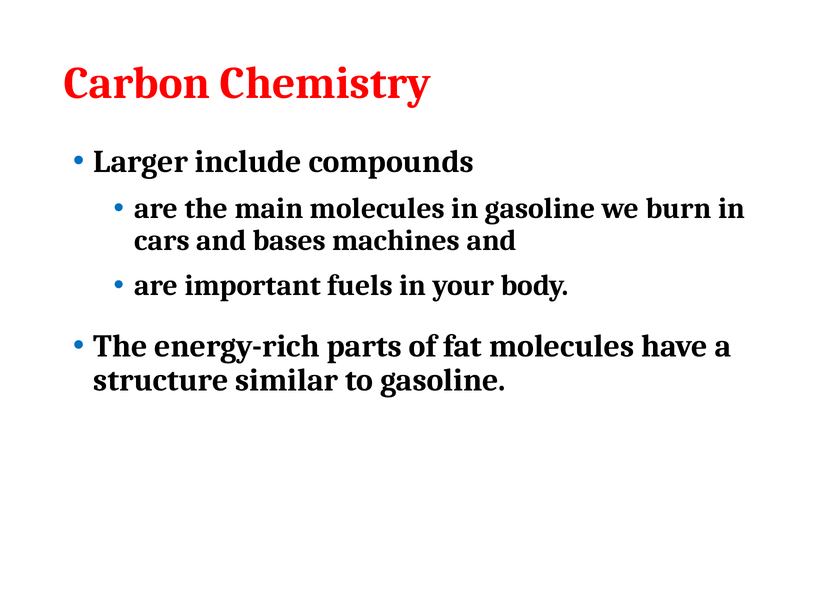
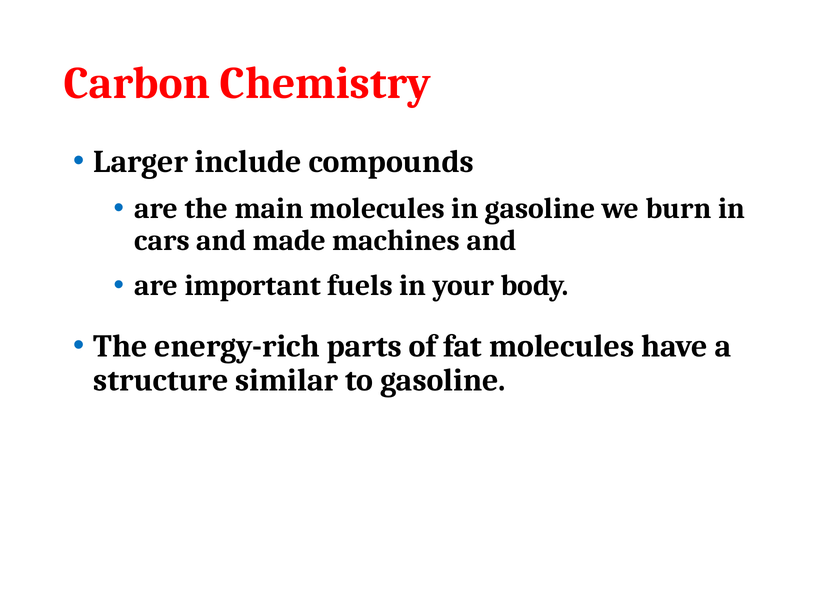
bases: bases -> made (289, 240)
